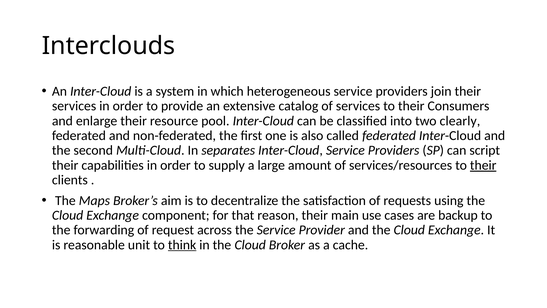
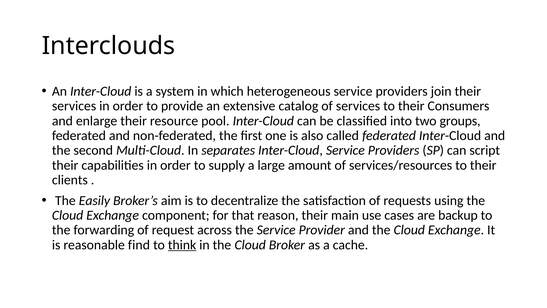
clearly: clearly -> groups (460, 121)
their underline: present -> none (483, 165)
Maps: Maps -> Easily (94, 200)
unit: unit -> find (139, 245)
